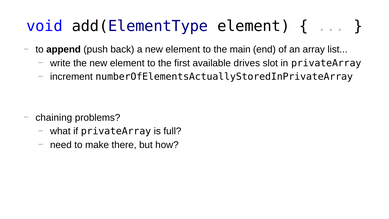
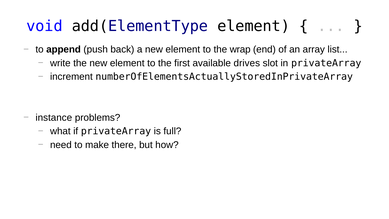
main: main -> wrap (240, 49)
chaining: chaining -> instance (54, 118)
